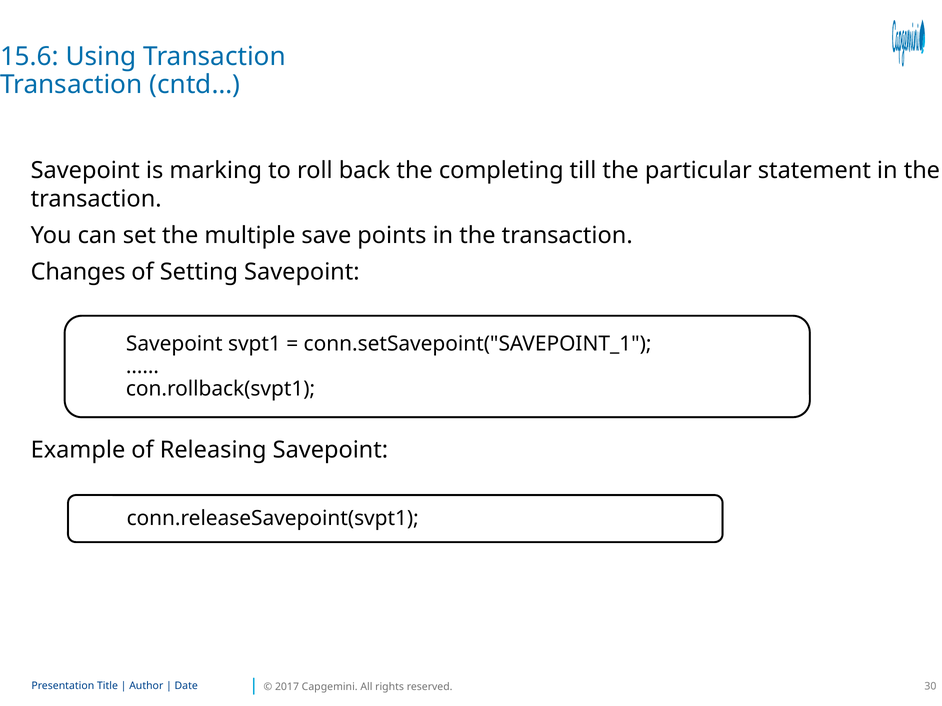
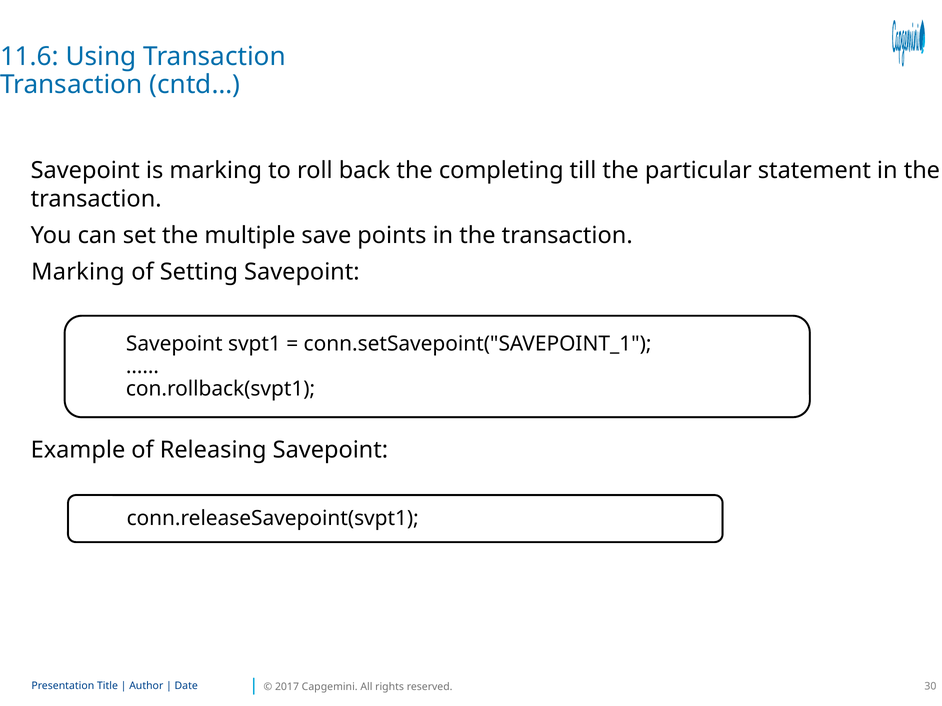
15.6: 15.6 -> 11.6 (29, 57)
Changes: Changes -> Marking (78, 272)
